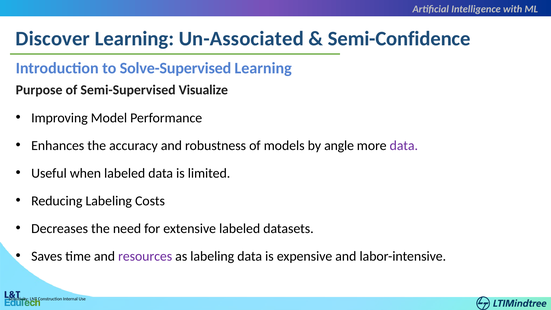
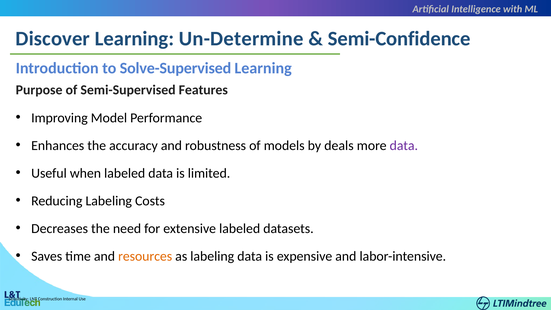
Un-Associated: Un-Associated -> Un-Determine (241, 39)
Visualize: Visualize -> Features (203, 90)
angle: angle -> deals (339, 146)
resources colour: purple -> orange (145, 256)
